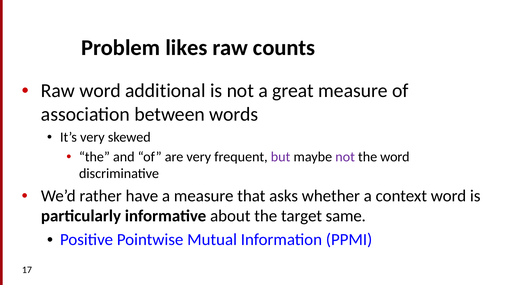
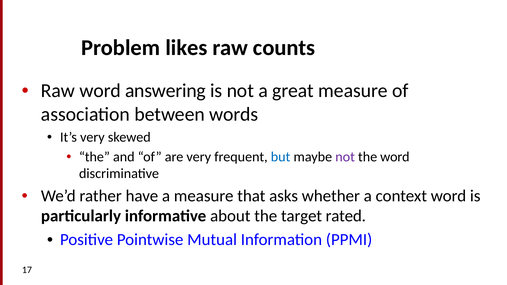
additional: additional -> answering (165, 91)
but colour: purple -> blue (281, 157)
same: same -> rated (346, 216)
